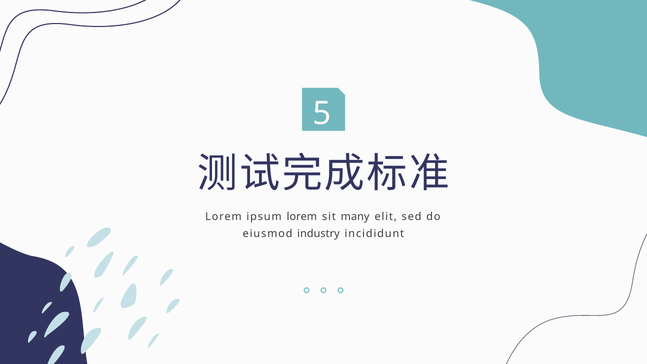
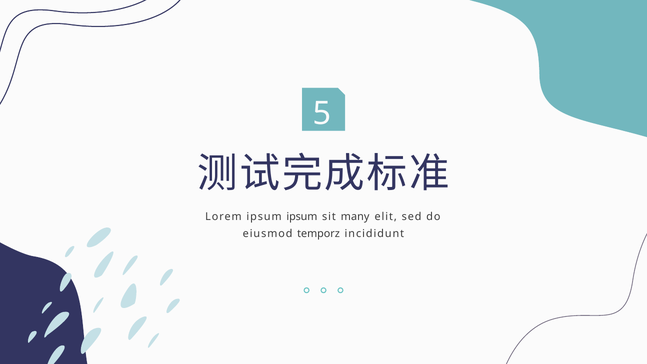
ipsum lorem: lorem -> ipsum (302, 217)
industry: industry -> temporz (319, 234)
